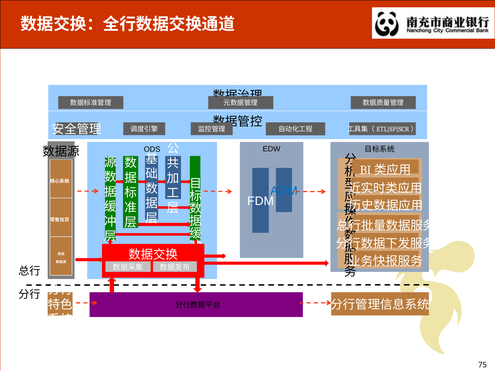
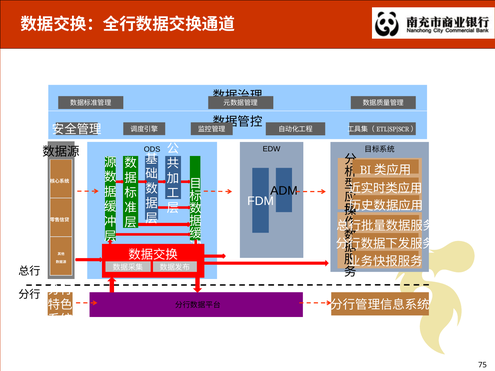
ADM colour: blue -> black (284, 191)
